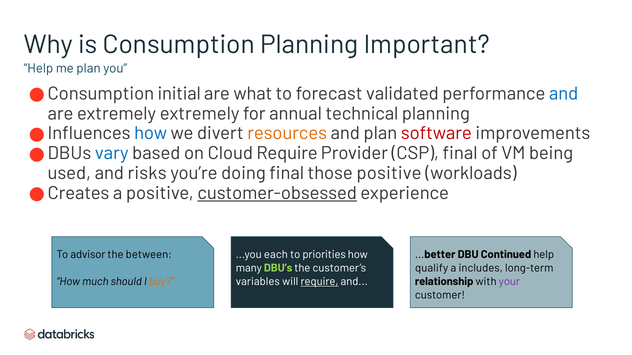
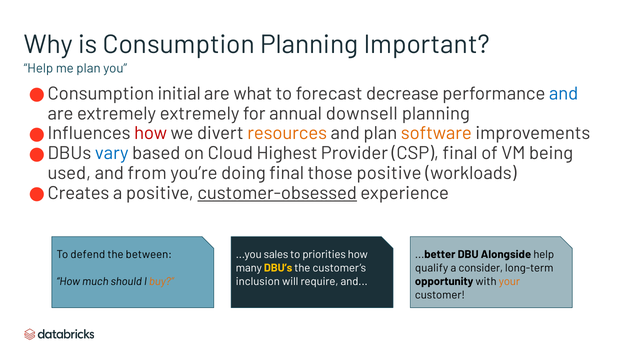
validated: validated -> decrease (403, 94)
technical: technical -> downsell (362, 114)
how colour: blue -> red (151, 134)
software colour: red -> orange (436, 134)
Cloud Require: Require -> Highest (287, 153)
risks: risks -> from (147, 173)
advisor: advisor -> defend (88, 255)
each: each -> sales (276, 255)
Continued: Continued -> Alongside (506, 255)
DBU’s colour: light green -> yellow (278, 268)
includes: includes -> consider (481, 268)
variables: variables -> inclusion (258, 282)
require underline: present -> none (319, 282)
relationship: relationship -> opportunity (444, 282)
your colour: purple -> orange (509, 282)
